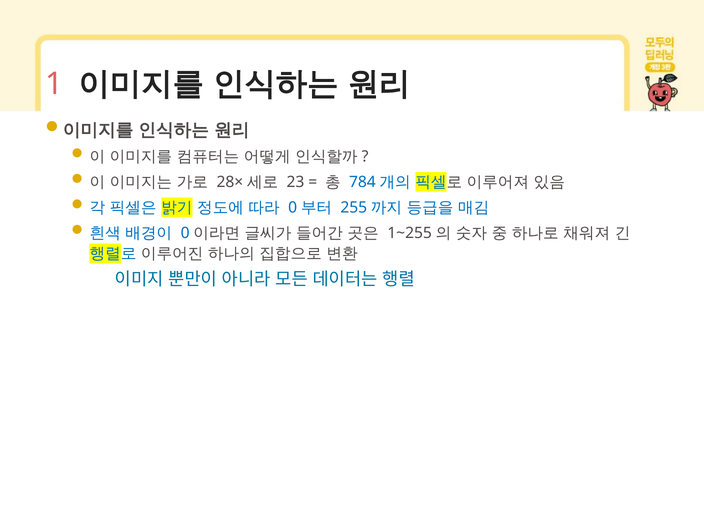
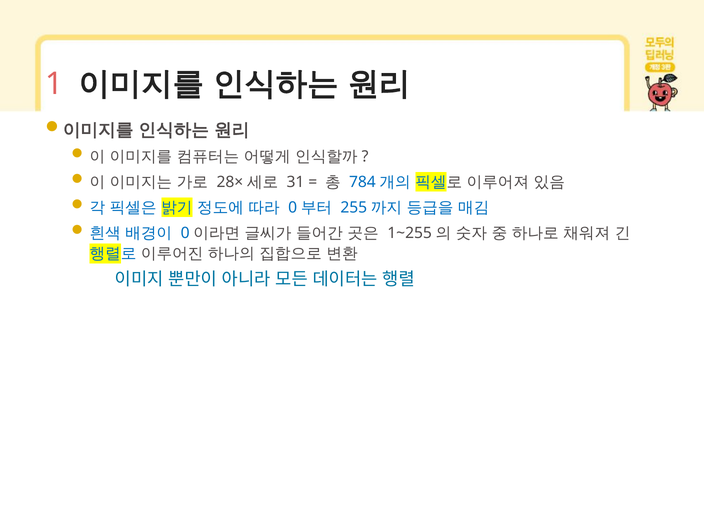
23: 23 -> 31 (295, 182)
